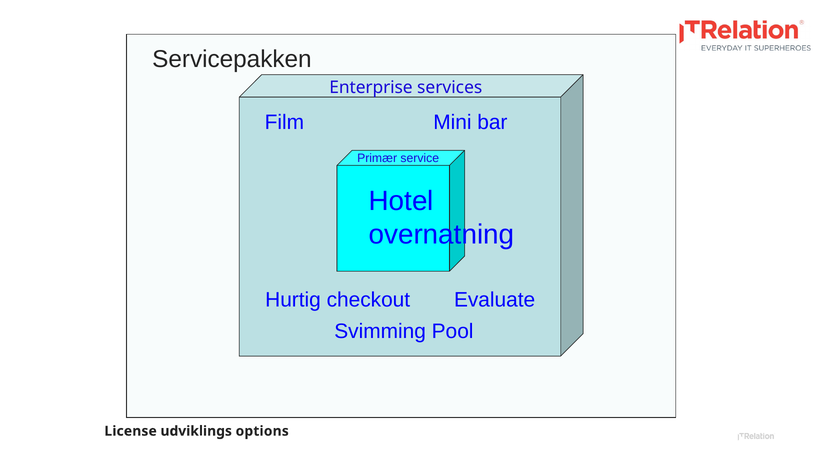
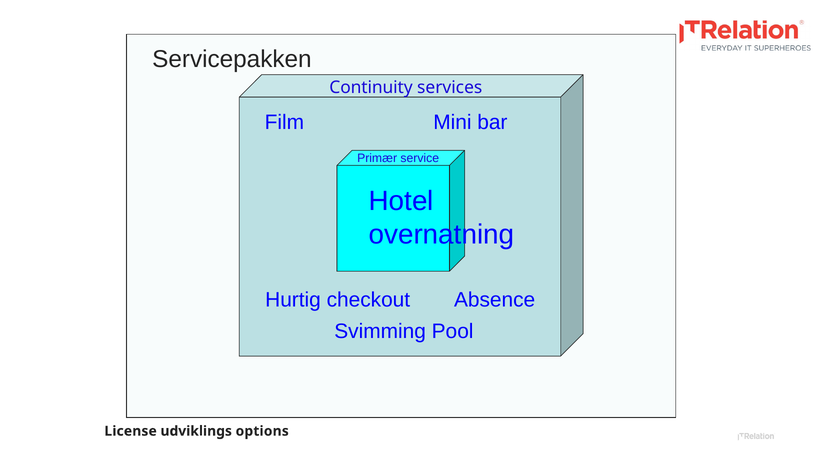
Enterprise: Enterprise -> Continuity (371, 87)
Evaluate: Evaluate -> Absence (495, 300)
